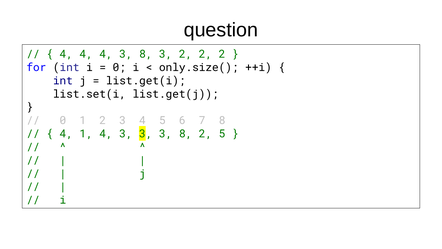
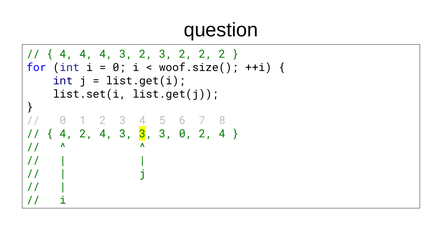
4 3 8: 8 -> 2 (146, 54)
only.size(: only.size( -> woof.size( (199, 67)
4 1: 1 -> 2 (86, 134)
3 3 8: 8 -> 0 (186, 134)
5: 5 -> 4 (222, 134)
